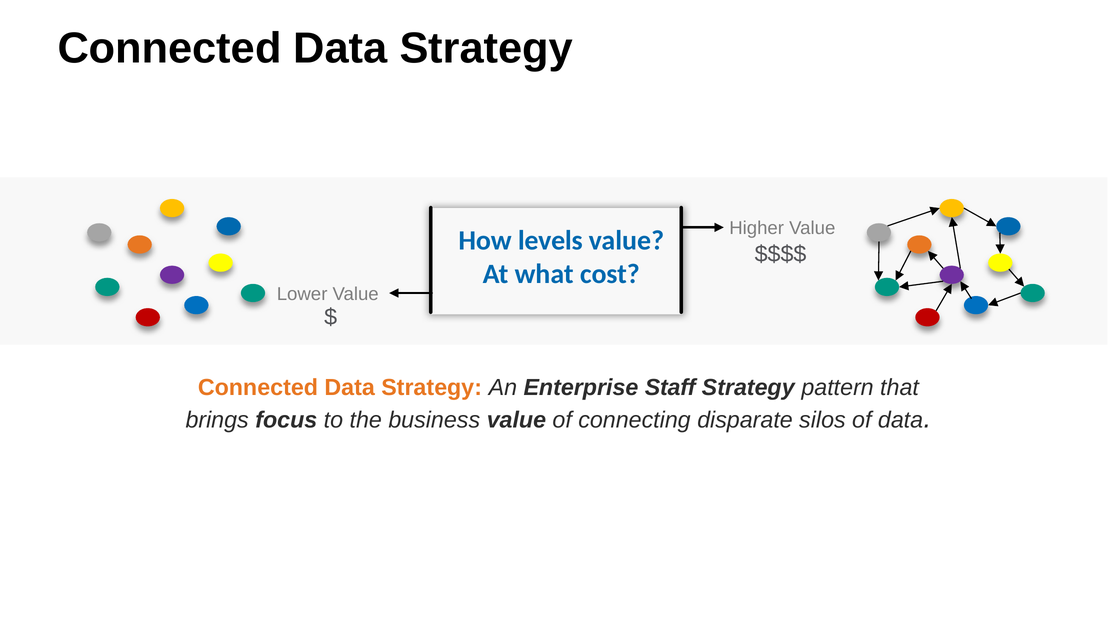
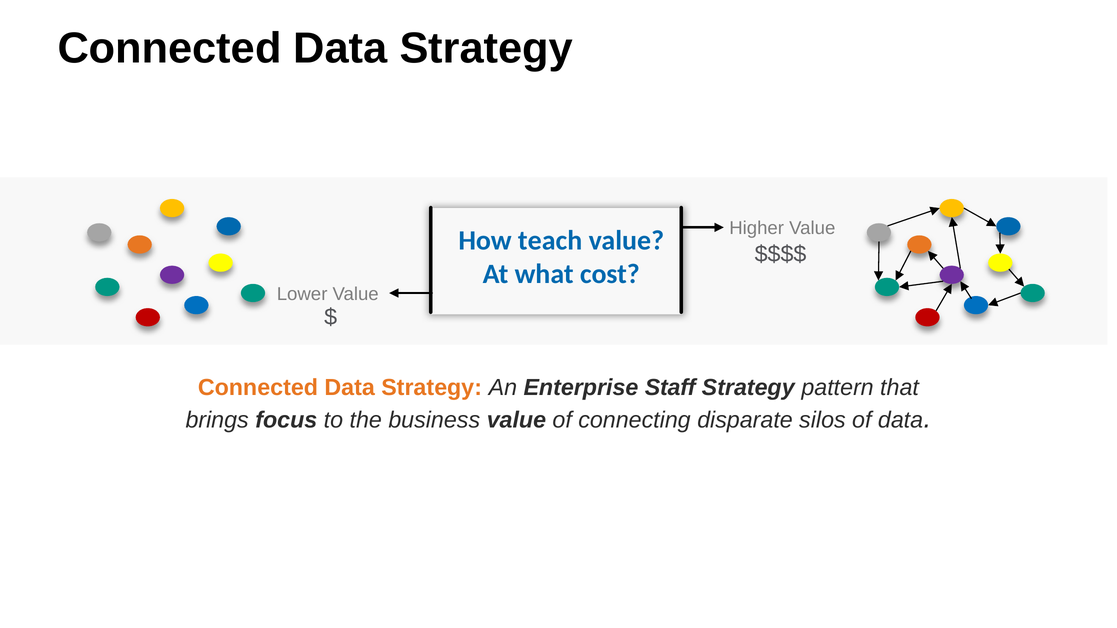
levels: levels -> teach (550, 241)
